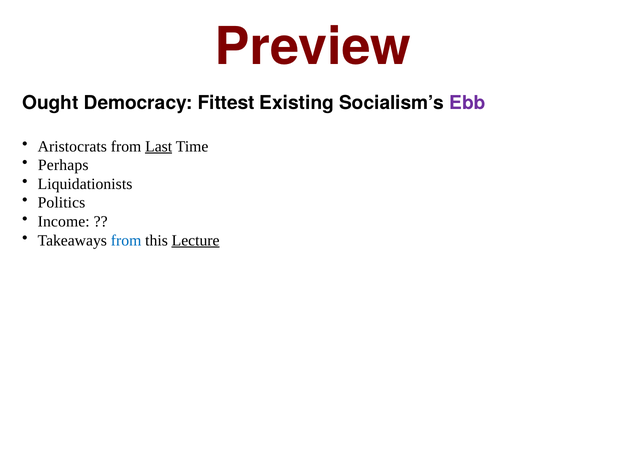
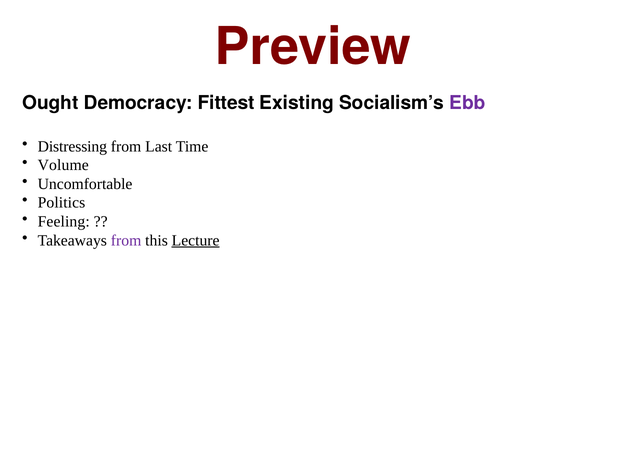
Aristocrats: Aristocrats -> Distressing (72, 146)
Last underline: present -> none (159, 146)
Perhaps: Perhaps -> Volume (63, 165)
Liquidationists: Liquidationists -> Uncomfortable (85, 184)
Income: Income -> Feeling (64, 222)
from colour: blue -> purple (126, 241)
